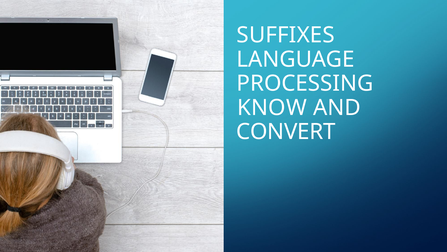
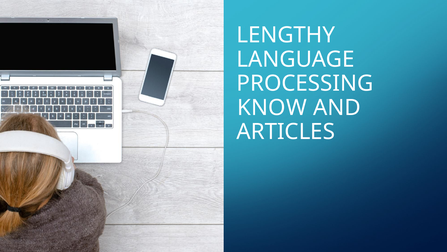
SUFFIXES: SUFFIXES -> LENGTHY (286, 35)
CONVERT: CONVERT -> ARTICLES (286, 132)
